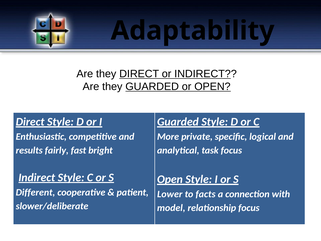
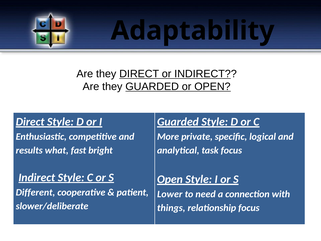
fairly: fairly -> what (57, 150)
facts: facts -> need (206, 194)
model: model -> things (171, 208)
